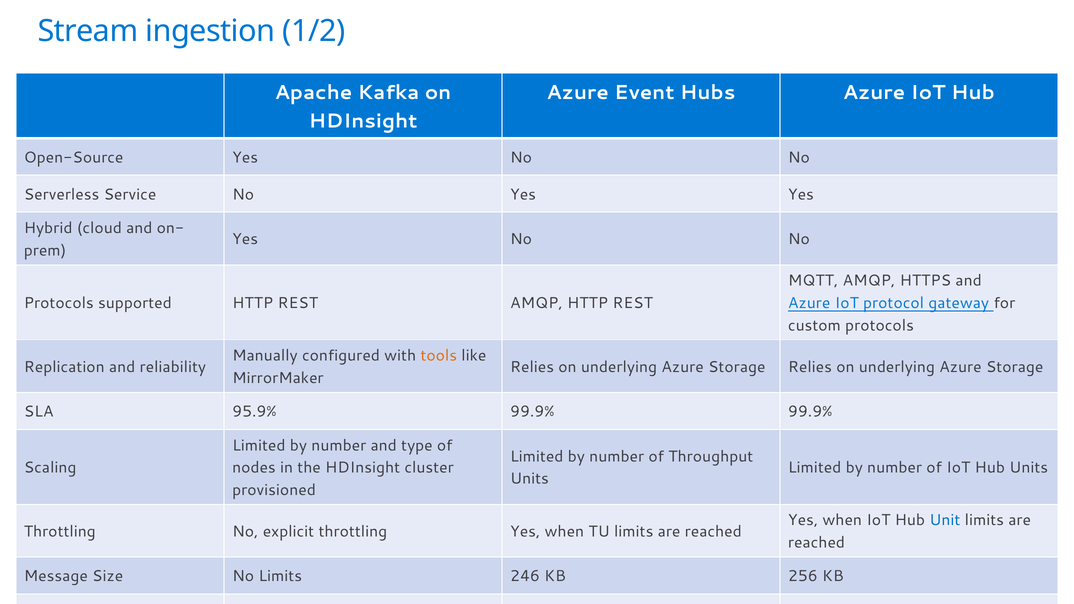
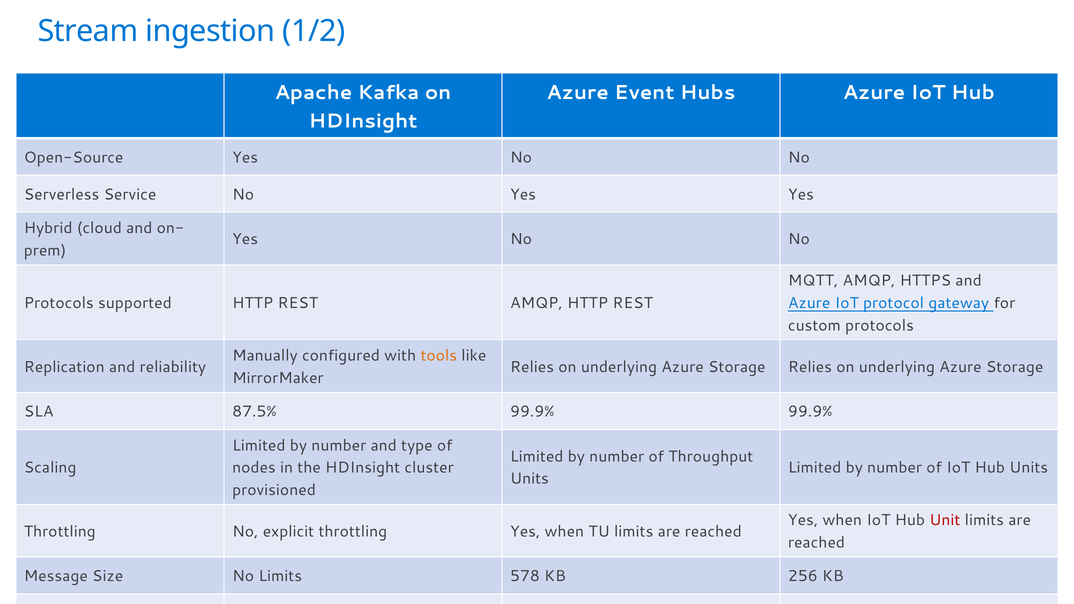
95.9%: 95.9% -> 87.5% (254, 412)
Unit colour: blue -> red (945, 520)
246: 246 -> 578 (525, 576)
